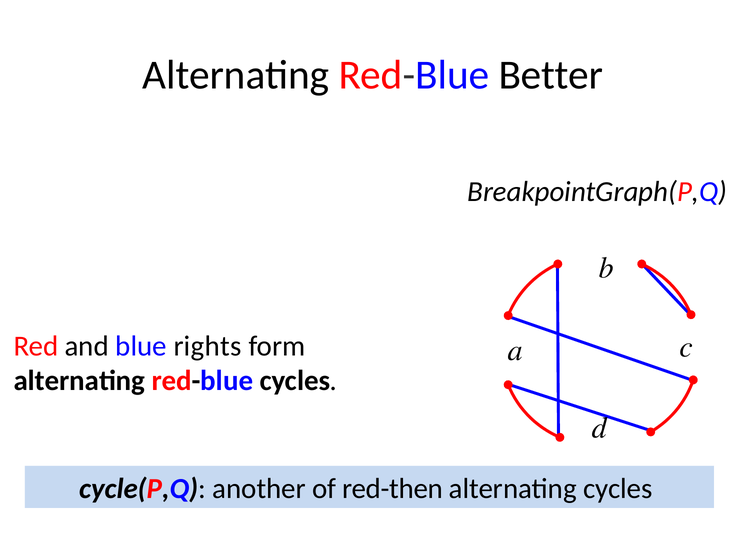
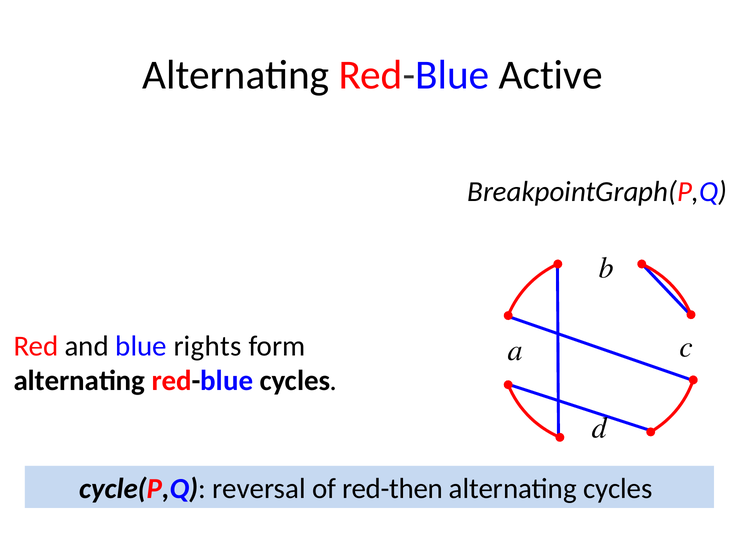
Better: Better -> Active (551, 75)
another: another -> reversal (259, 489)
